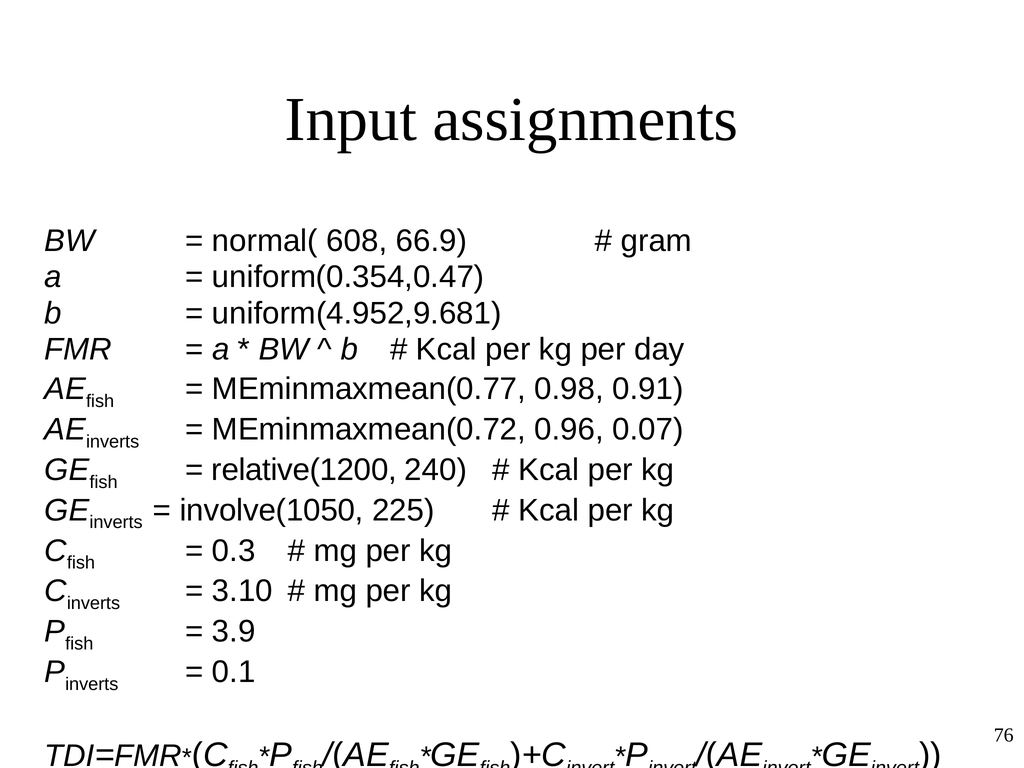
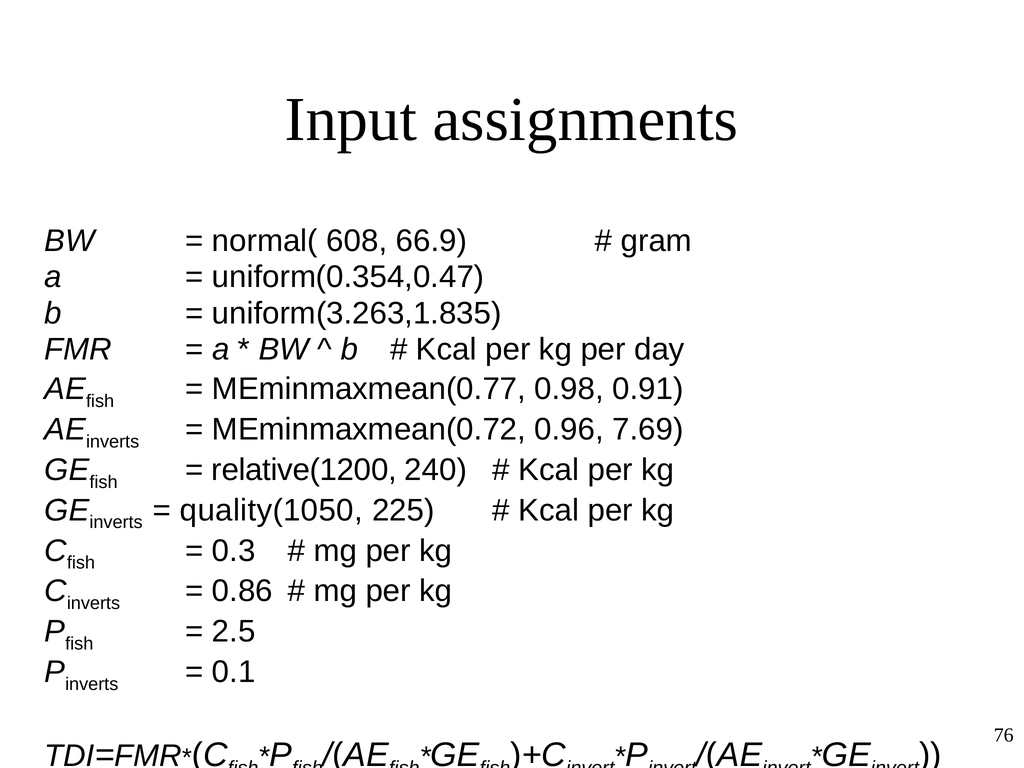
uniform(4.952,9.681: uniform(4.952,9.681 -> uniform(3.263,1.835 (357, 313)
0.07: 0.07 -> 7.69 (648, 430)
involve(1050: involve(1050 -> quality(1050 (271, 510)
3.10: 3.10 -> 0.86 (242, 591)
3.9: 3.9 -> 2.5 (234, 631)
